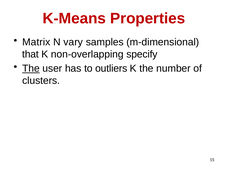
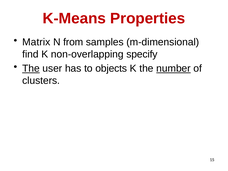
vary: vary -> from (73, 42)
that: that -> find (30, 54)
outliers: outliers -> objects (111, 68)
number underline: none -> present (173, 68)
